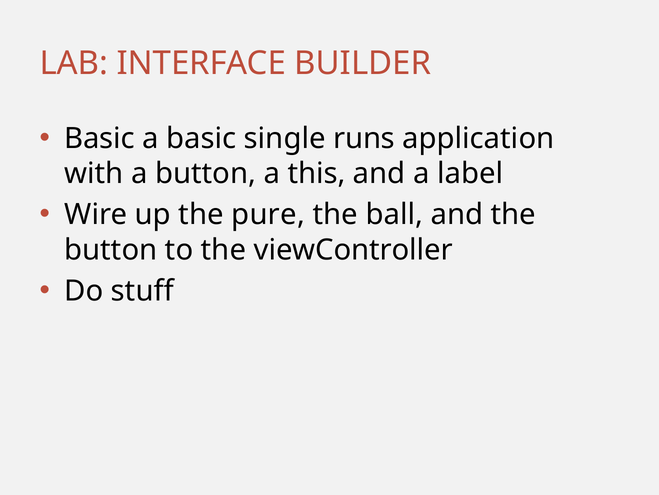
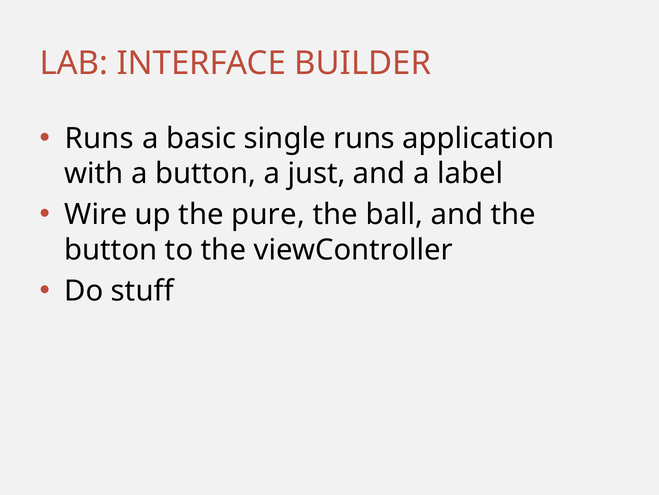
Basic: Basic -> Runs (99, 138)
this: this -> just (317, 173)
